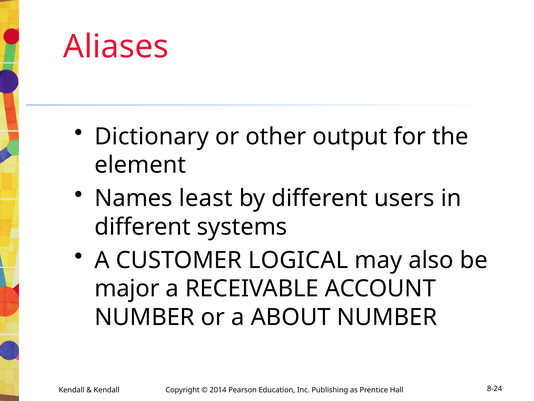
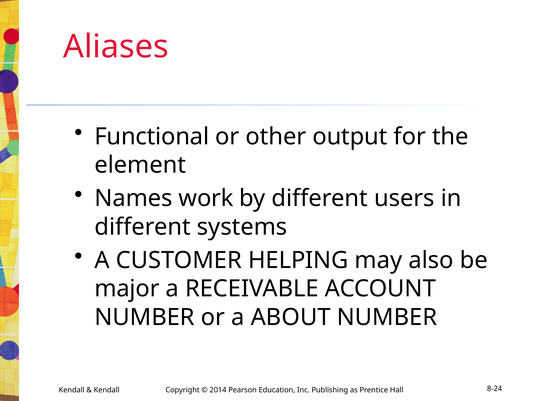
Dictionary: Dictionary -> Functional (152, 136)
least: least -> work (206, 198)
LOGICAL: LOGICAL -> HELPING (298, 260)
